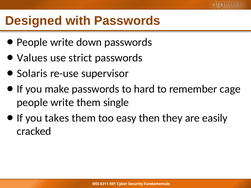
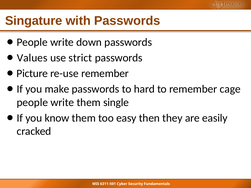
Designed: Designed -> Singature (34, 21)
Solaris: Solaris -> Picture (32, 73)
re-use supervisor: supervisor -> remember (105, 73)
takes: takes -> know (57, 118)
